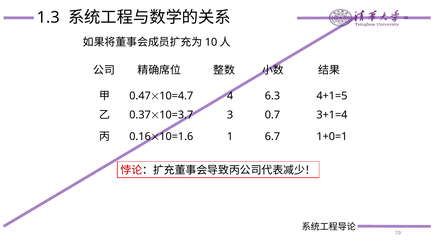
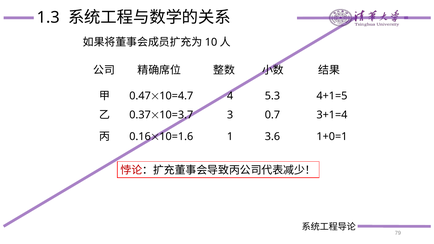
6.3: 6.3 -> 5.3 (272, 96)
6.7: 6.7 -> 3.6 (272, 137)
